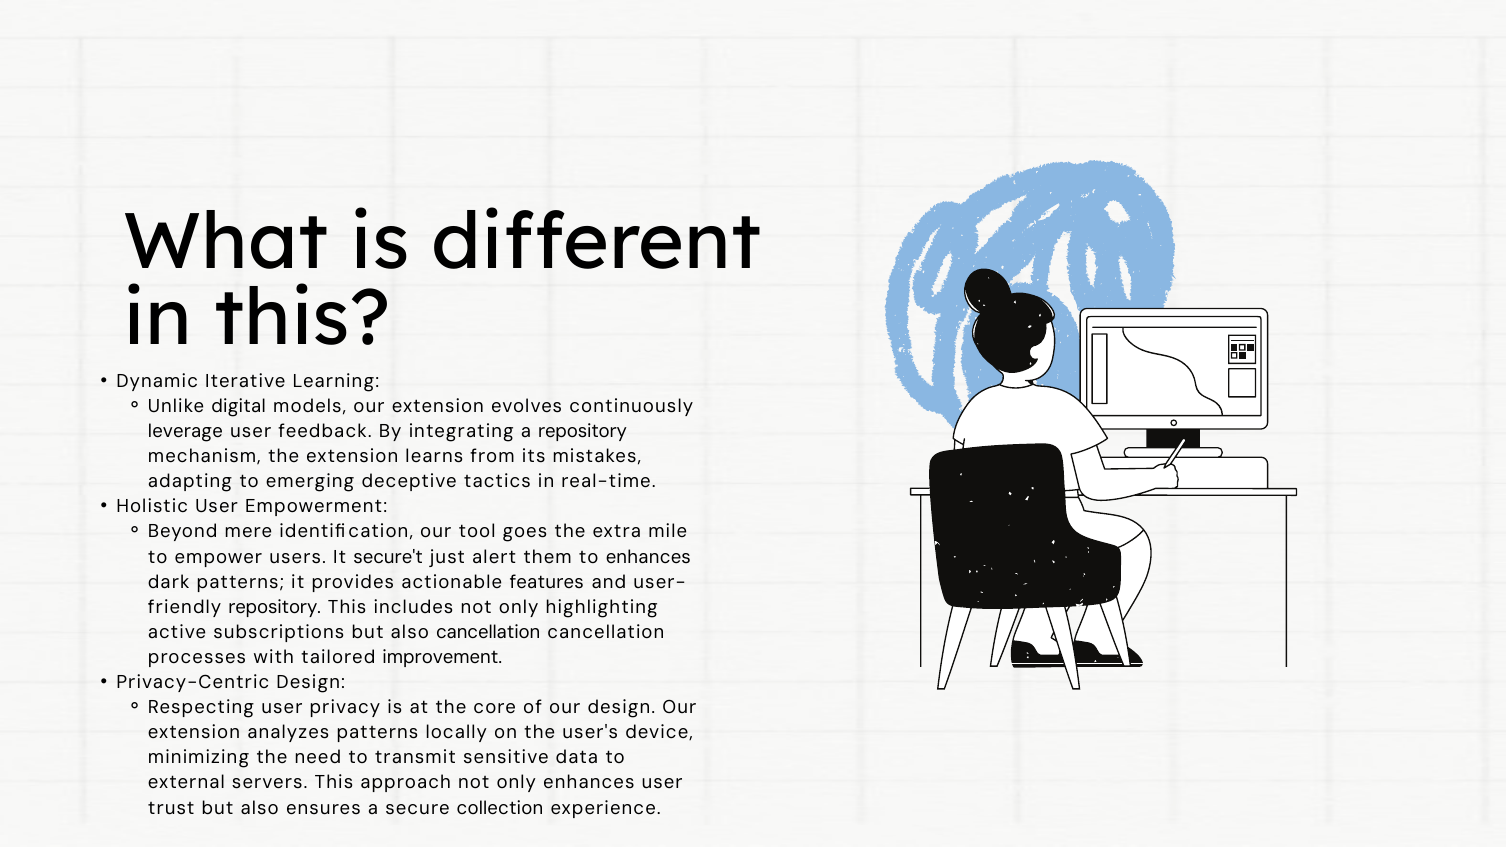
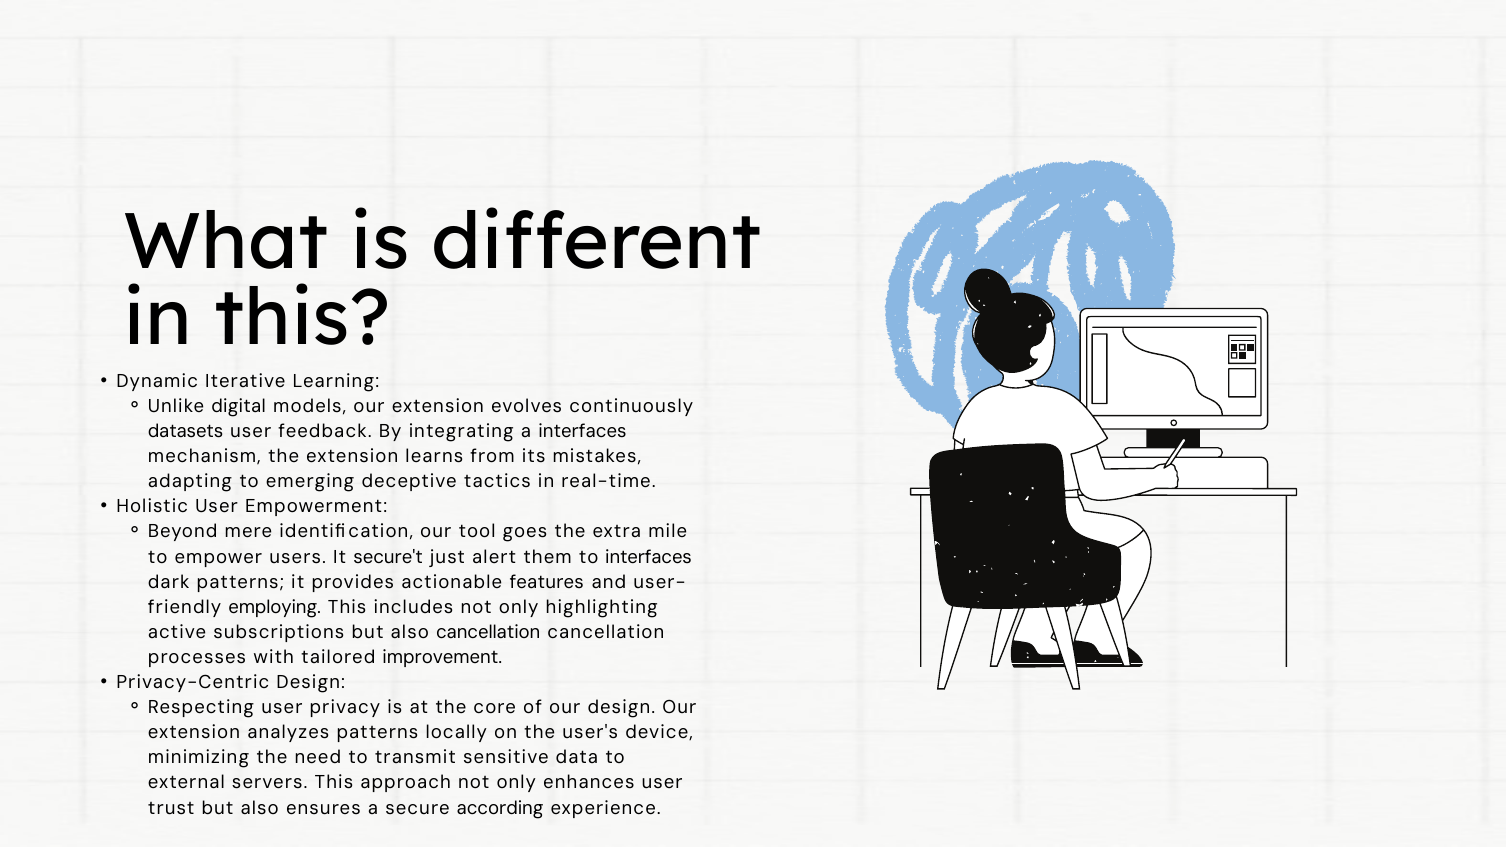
leverage: leverage -> datasets (186, 431)
a repository: repository -> interfaces (582, 431)
to enhances: enhances -> interfaces (649, 557)
repository: repository -> employing (275, 607)
collection: collection -> according (500, 808)
